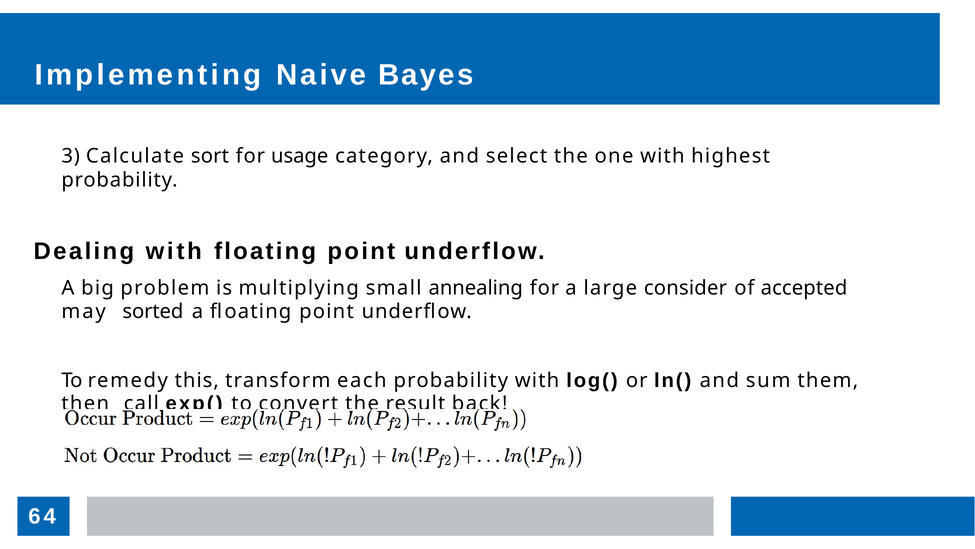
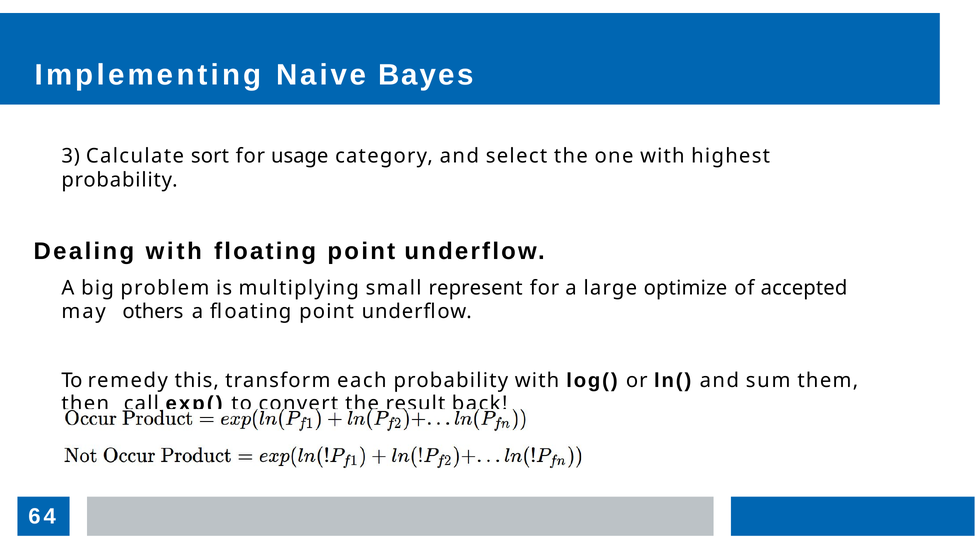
annealing: annealing -> represent (476, 288)
consider: consider -> optimize (685, 288)
sorted: sorted -> others (153, 311)
